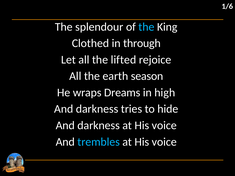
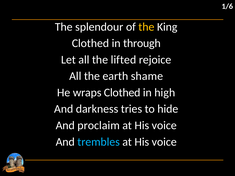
the colour: light blue -> yellow (146, 27)
season: season -> shame (147, 76)
wraps Dreams: Dreams -> Clothed (122, 93)
darkness: darkness -> proclaim (99, 126)
